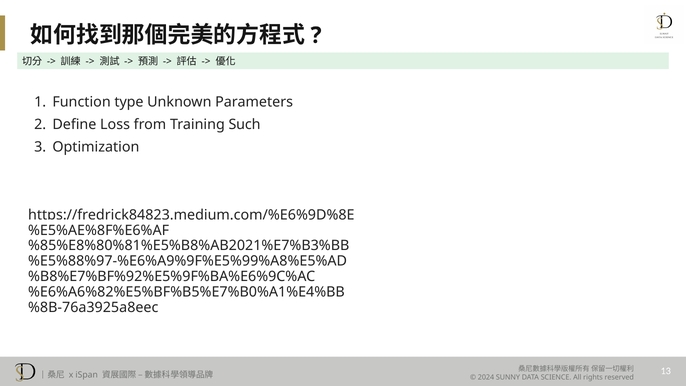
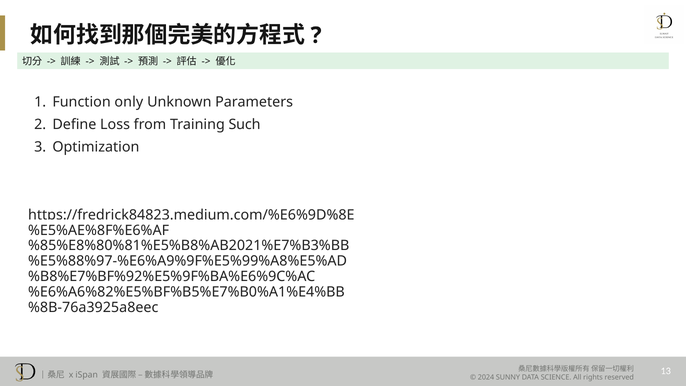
type: type -> only (129, 102)
